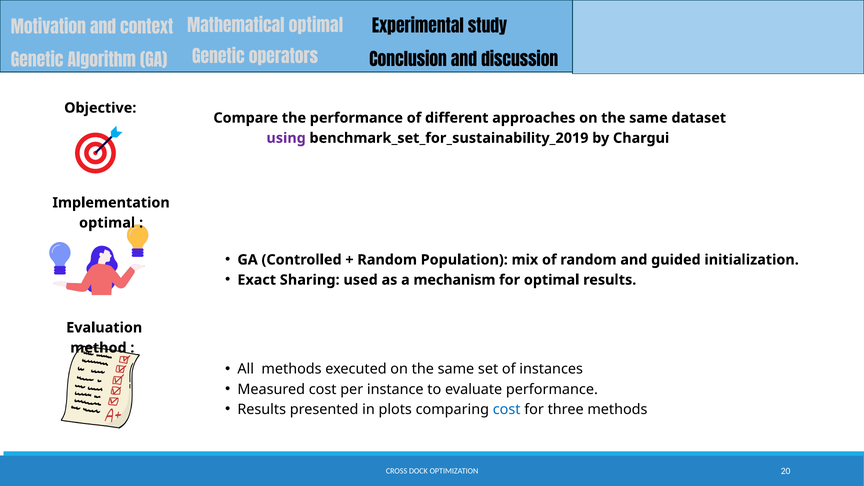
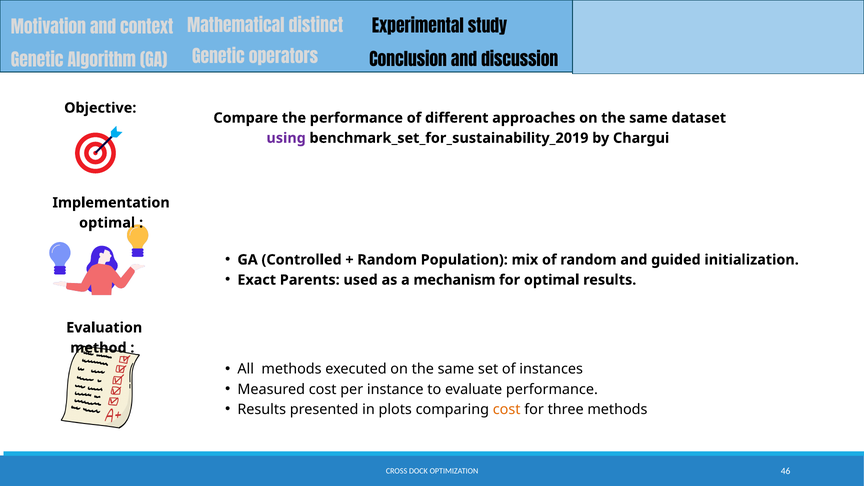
Mathematical optimal: optimal -> distinct (316, 26)
Sharing: Sharing -> Parents (310, 280)
cost colour: blue -> orange (507, 409)
20: 20 -> 46 (786, 471)
